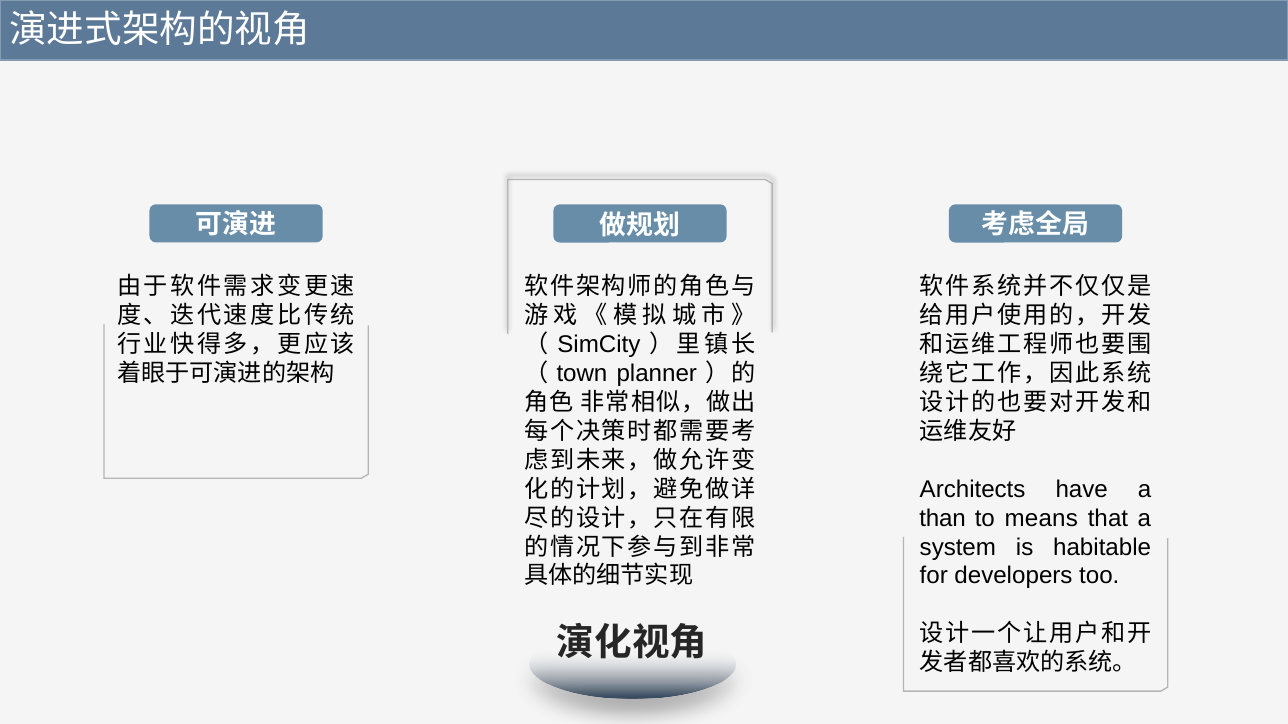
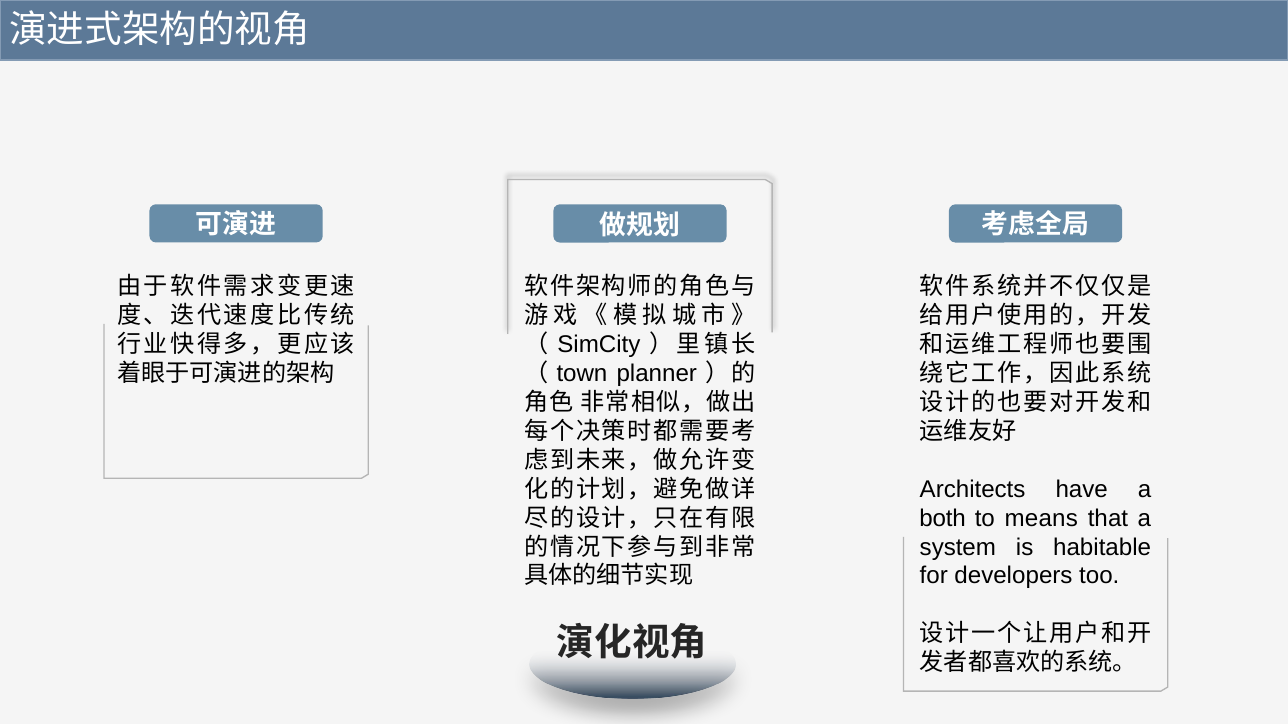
than: than -> both (943, 518)
